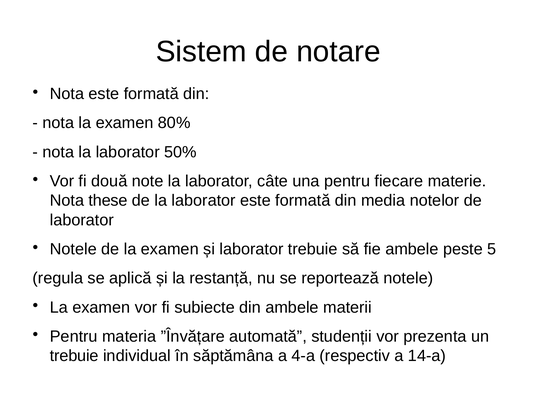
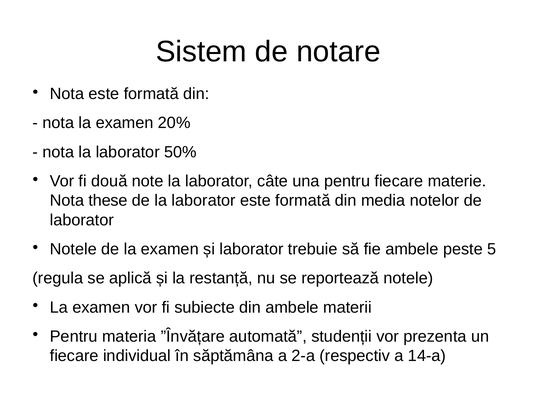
80%: 80% -> 20% (174, 123)
trebuie: trebuie -> fiecare (74, 356)
4-a: 4-a -> 2-a (303, 356)
